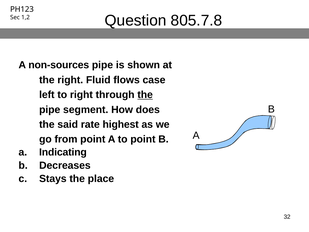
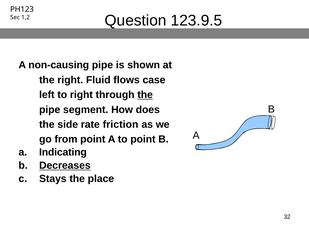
805.7.8: 805.7.8 -> 123.9.5 (196, 20)
non-sources: non-sources -> non-causing (59, 65)
said: said -> side (68, 124)
highest: highest -> friction (121, 124)
Decreases underline: none -> present (65, 165)
